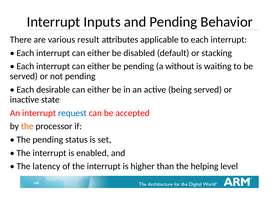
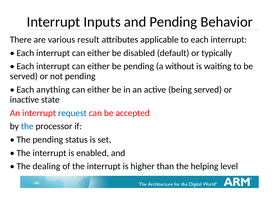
stacking: stacking -> typically (217, 53)
desirable: desirable -> anything (53, 90)
the colour: orange -> blue (27, 126)
latency: latency -> dealing (46, 166)
